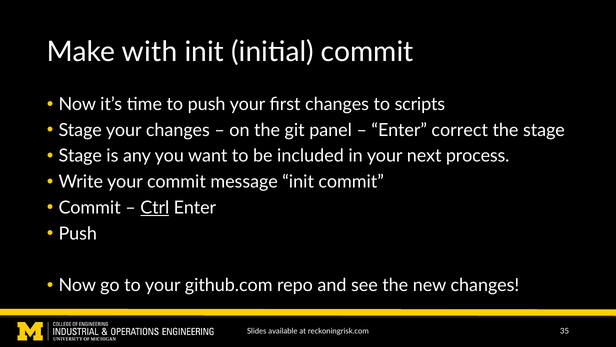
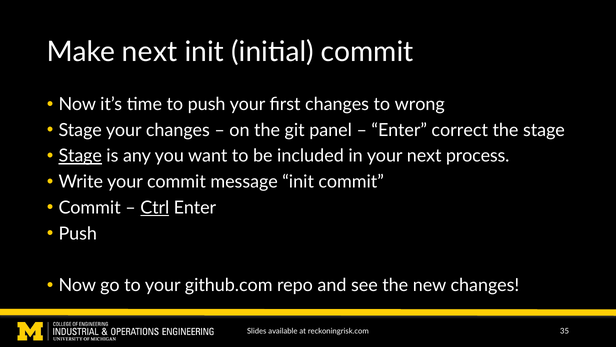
Make with: with -> next (150, 52)
scripts: scripts -> wrong (420, 104)
Stage underline: none -> present (80, 156)
